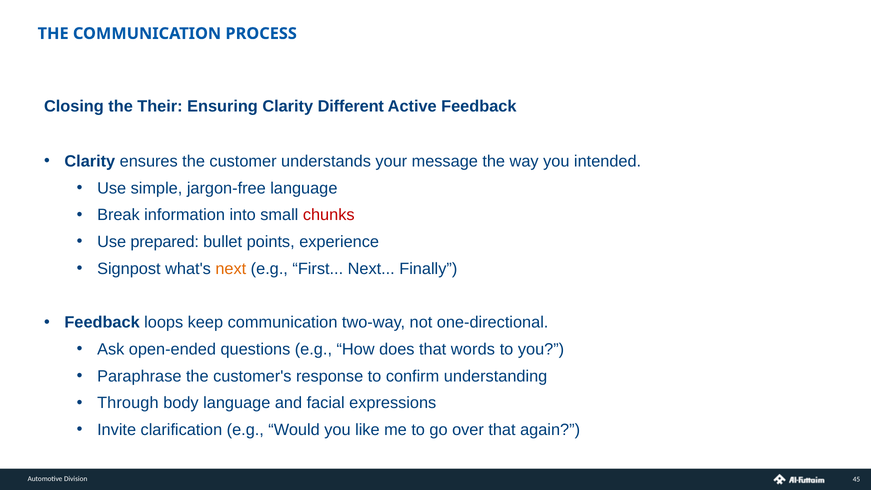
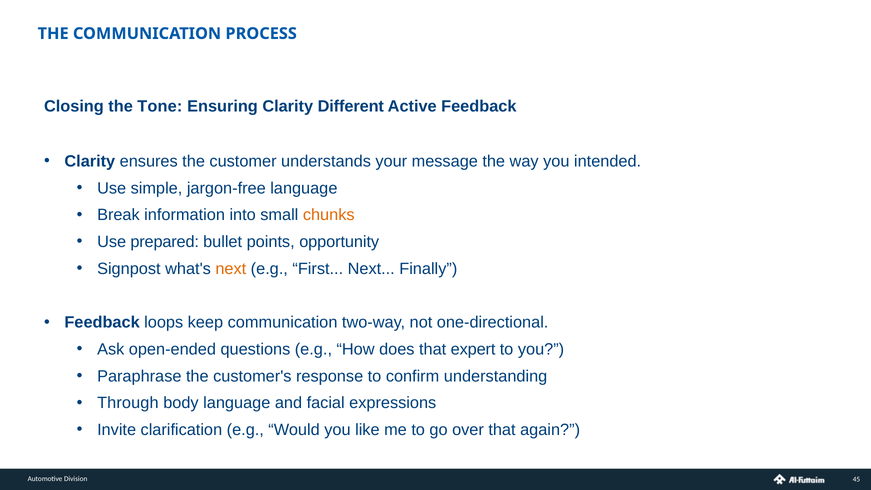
Their: Their -> Tone (160, 106)
chunks colour: red -> orange (329, 215)
experience: experience -> opportunity (339, 242)
words: words -> expert (473, 349)
